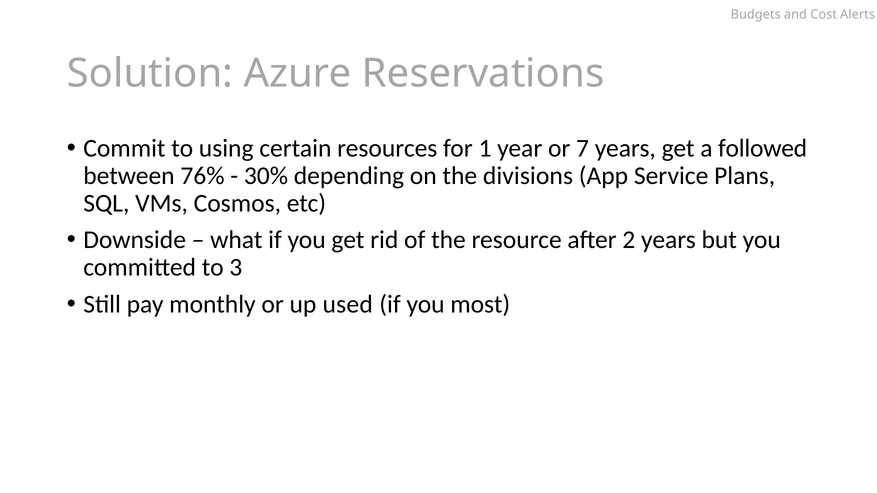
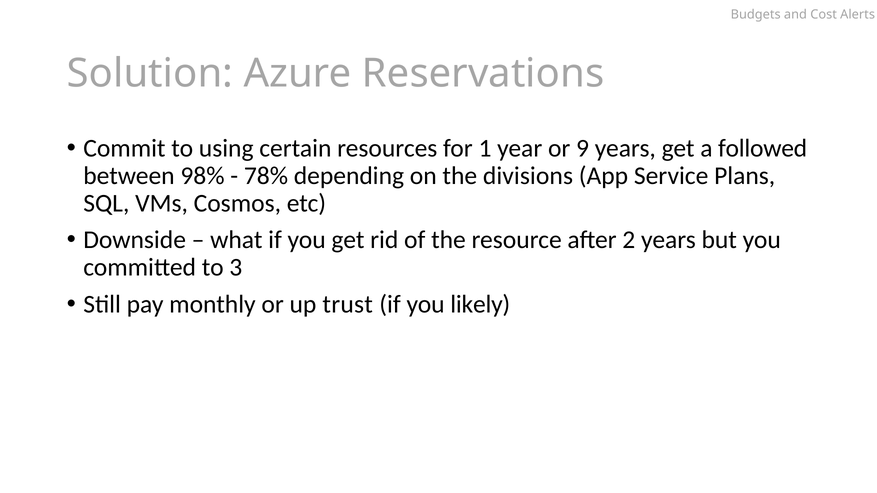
7: 7 -> 9 (583, 148)
76%: 76% -> 98% (202, 176)
30%: 30% -> 78% (266, 176)
used: used -> trust (348, 304)
most: most -> likely (480, 304)
